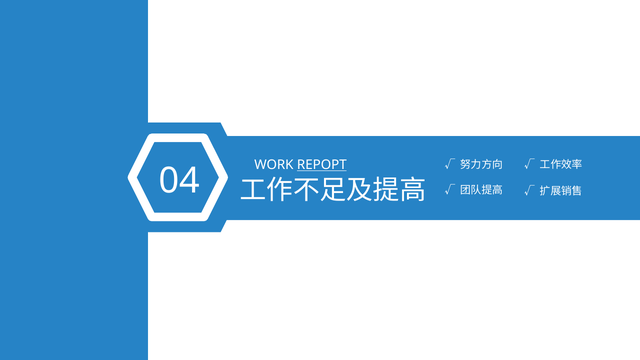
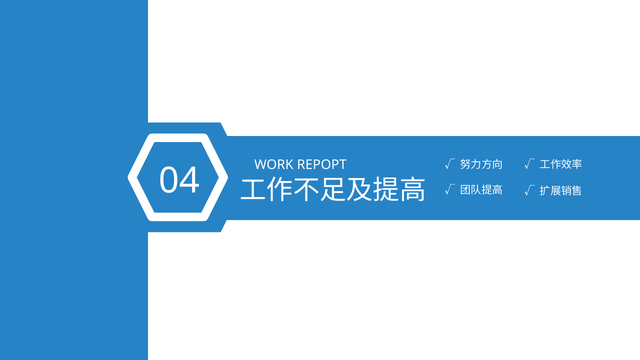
REPOPT underline: present -> none (322, 165)
